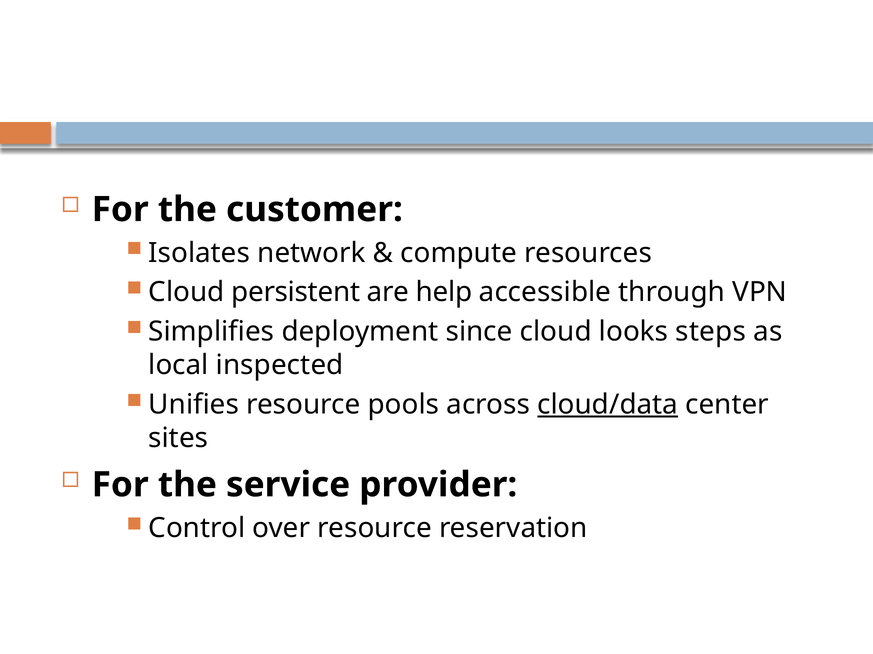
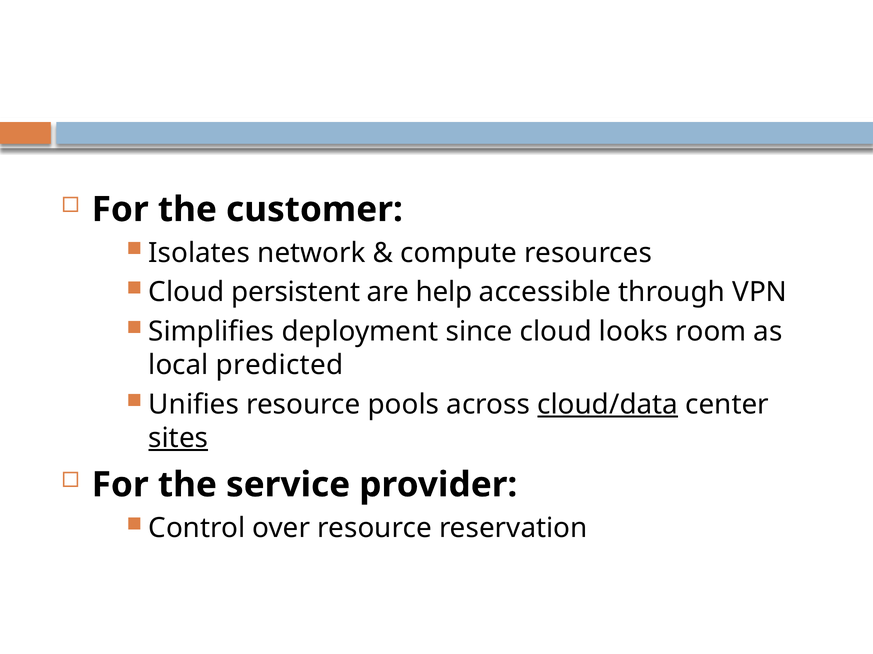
steps: steps -> room (711, 332)
inspected: inspected -> predicted (280, 366)
sites underline: none -> present (178, 438)
